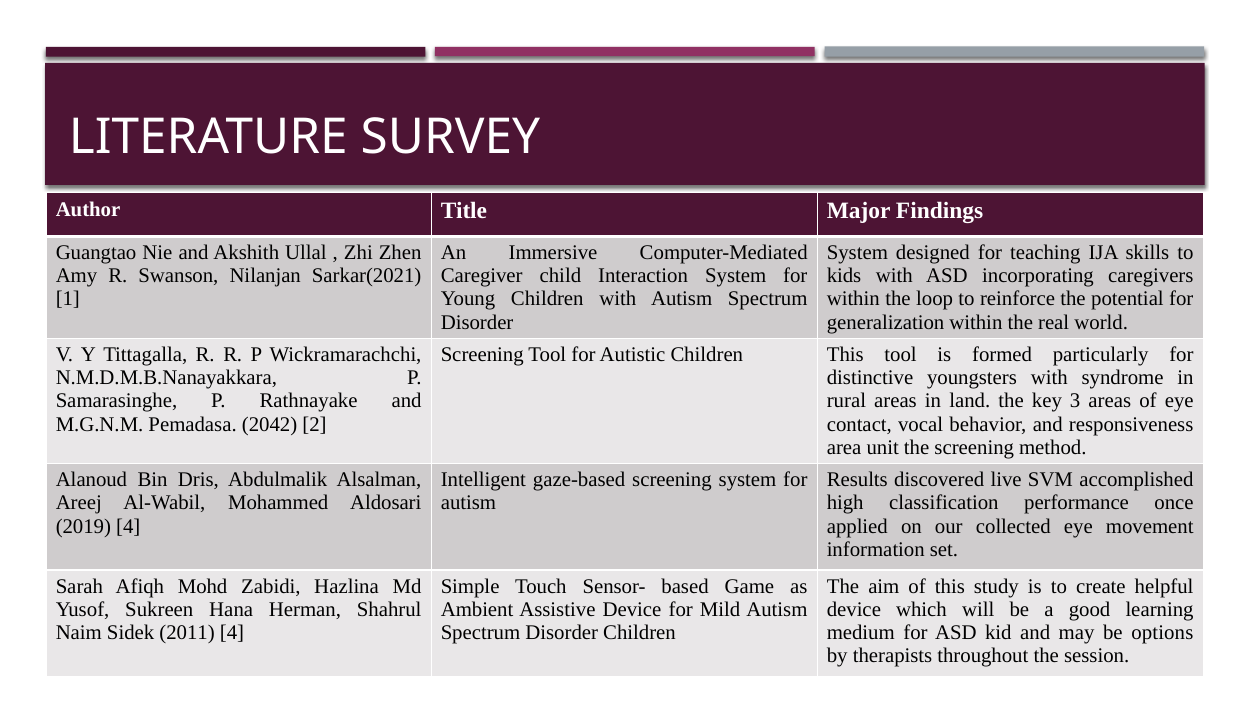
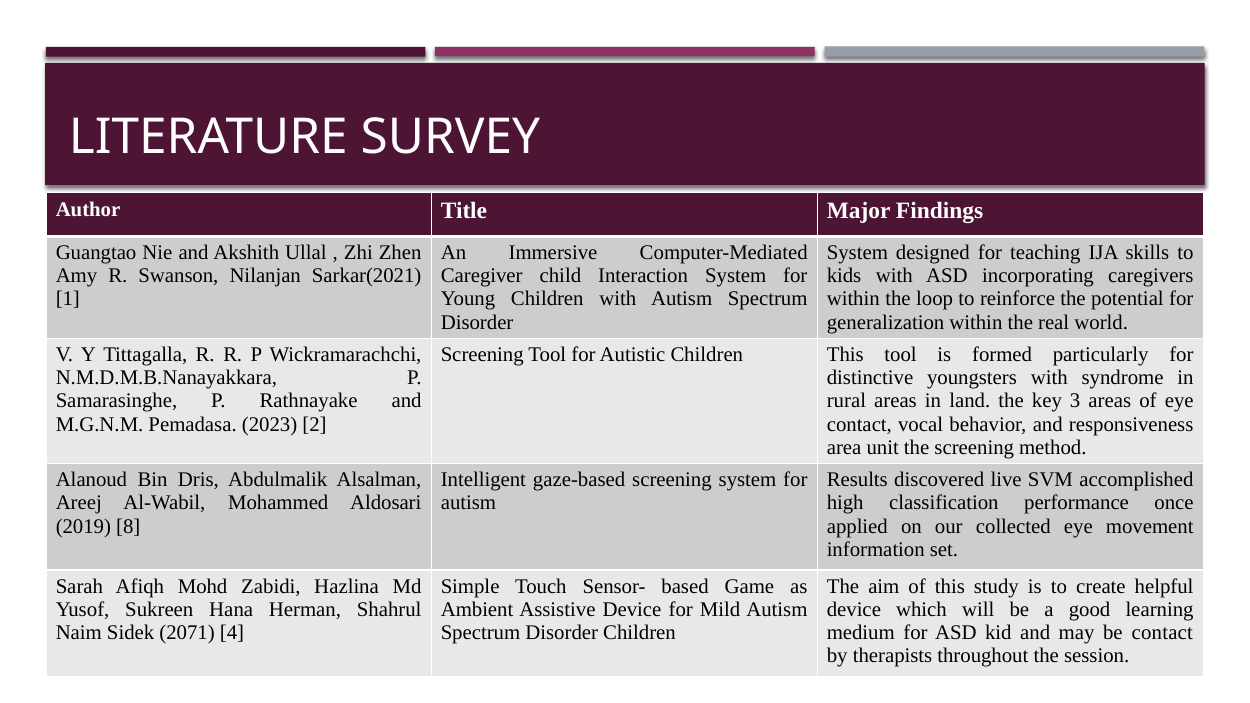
2042: 2042 -> 2023 (270, 424)
2019 4: 4 -> 8 (128, 526)
2011: 2011 -> 2071 (187, 633)
be options: options -> contact (1162, 633)
